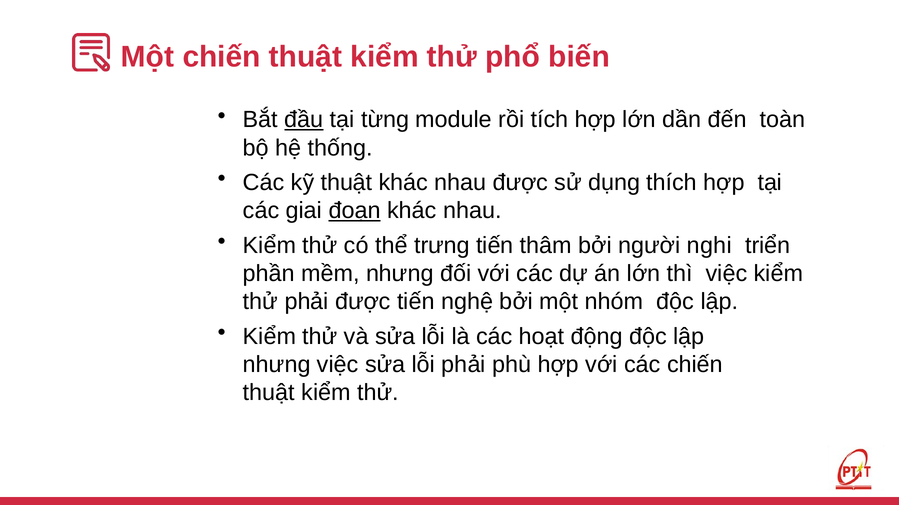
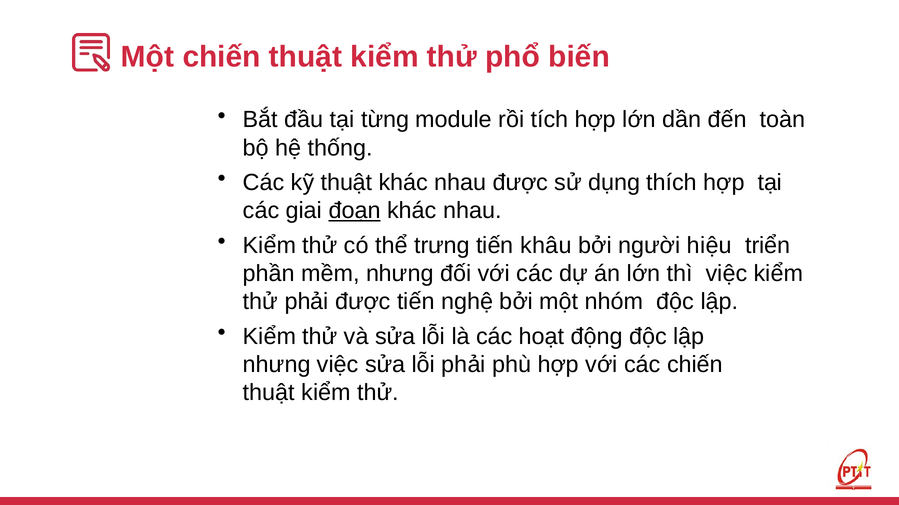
đầu underline: present -> none (304, 120)
thâm: thâm -> khâu (546, 246)
nghi: nghi -> hiệu (709, 246)
